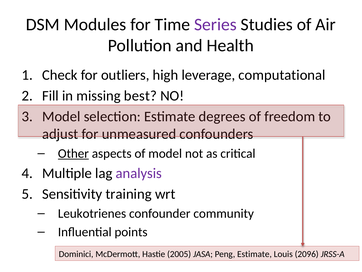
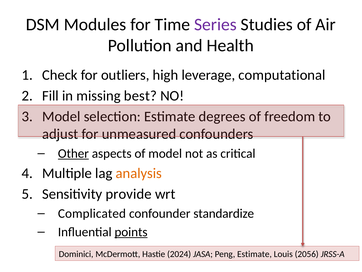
analysis colour: purple -> orange (139, 173)
training: training -> provide (129, 194)
Leukotrienes: Leukotrienes -> Complicated (92, 213)
community: community -> standardize (224, 213)
points underline: none -> present (131, 232)
2005: 2005 -> 2024 (179, 254)
2096: 2096 -> 2056 (307, 254)
